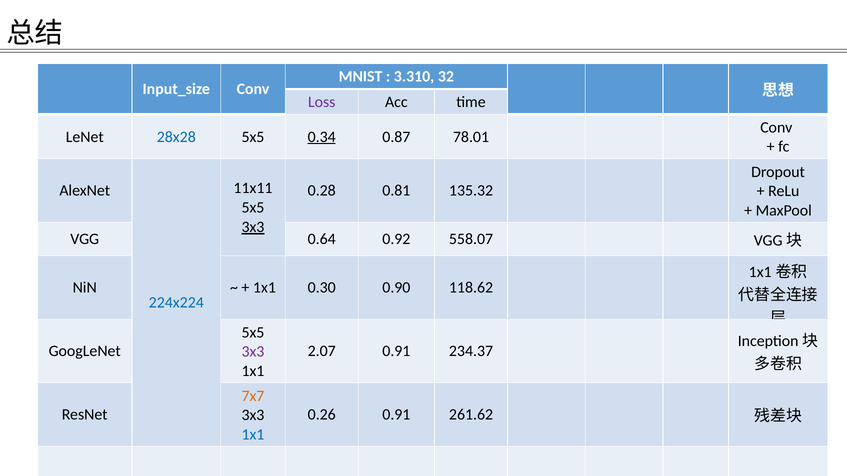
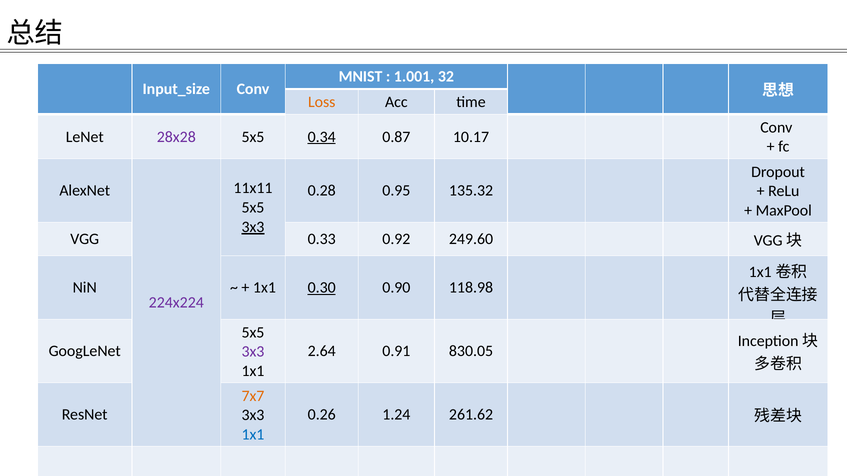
3.310: 3.310 -> 1.001 (414, 77)
Loss colour: purple -> orange (322, 102)
28x28 colour: blue -> purple (176, 137)
78.01: 78.01 -> 10.17 (471, 137)
0.81: 0.81 -> 0.95 (396, 191)
0.64: 0.64 -> 0.33 (322, 239)
558.07: 558.07 -> 249.60 (471, 239)
0.30 underline: none -> present (322, 288)
118.62: 118.62 -> 118.98 (471, 288)
224x224 colour: blue -> purple (176, 303)
2.07: 2.07 -> 2.64 (322, 352)
234.37: 234.37 -> 830.05 (471, 352)
0.26 0.91: 0.91 -> 1.24 (396, 415)
